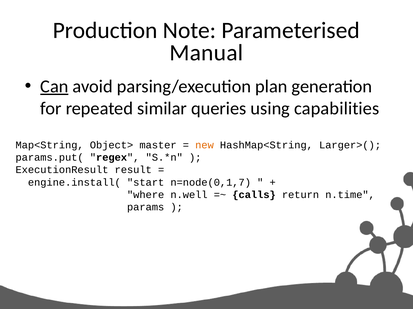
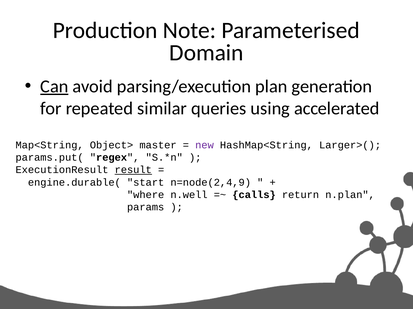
Manual: Manual -> Domain (206, 53)
capabilities: capabilities -> accelerated (337, 109)
new colour: orange -> purple (204, 146)
result underline: none -> present (133, 170)
engine.install(: engine.install( -> engine.durable( (74, 183)
n=node(0,1,7: n=node(0,1,7 -> n=node(2,4,9 (211, 183)
n.time: n.time -> n.plan (350, 195)
